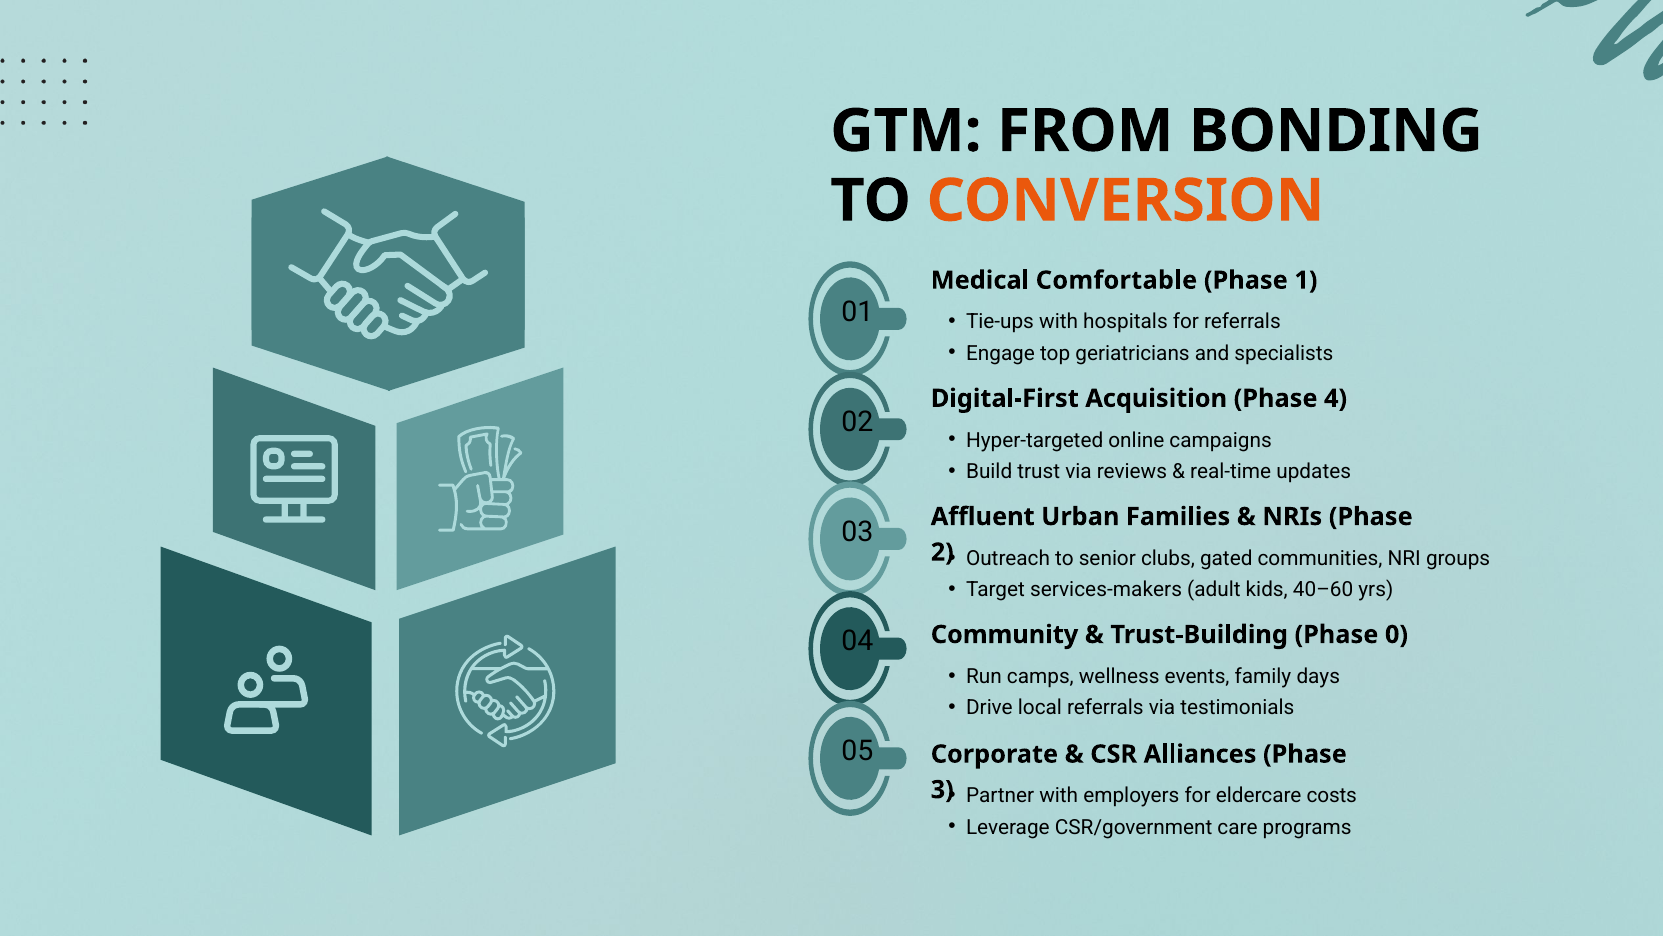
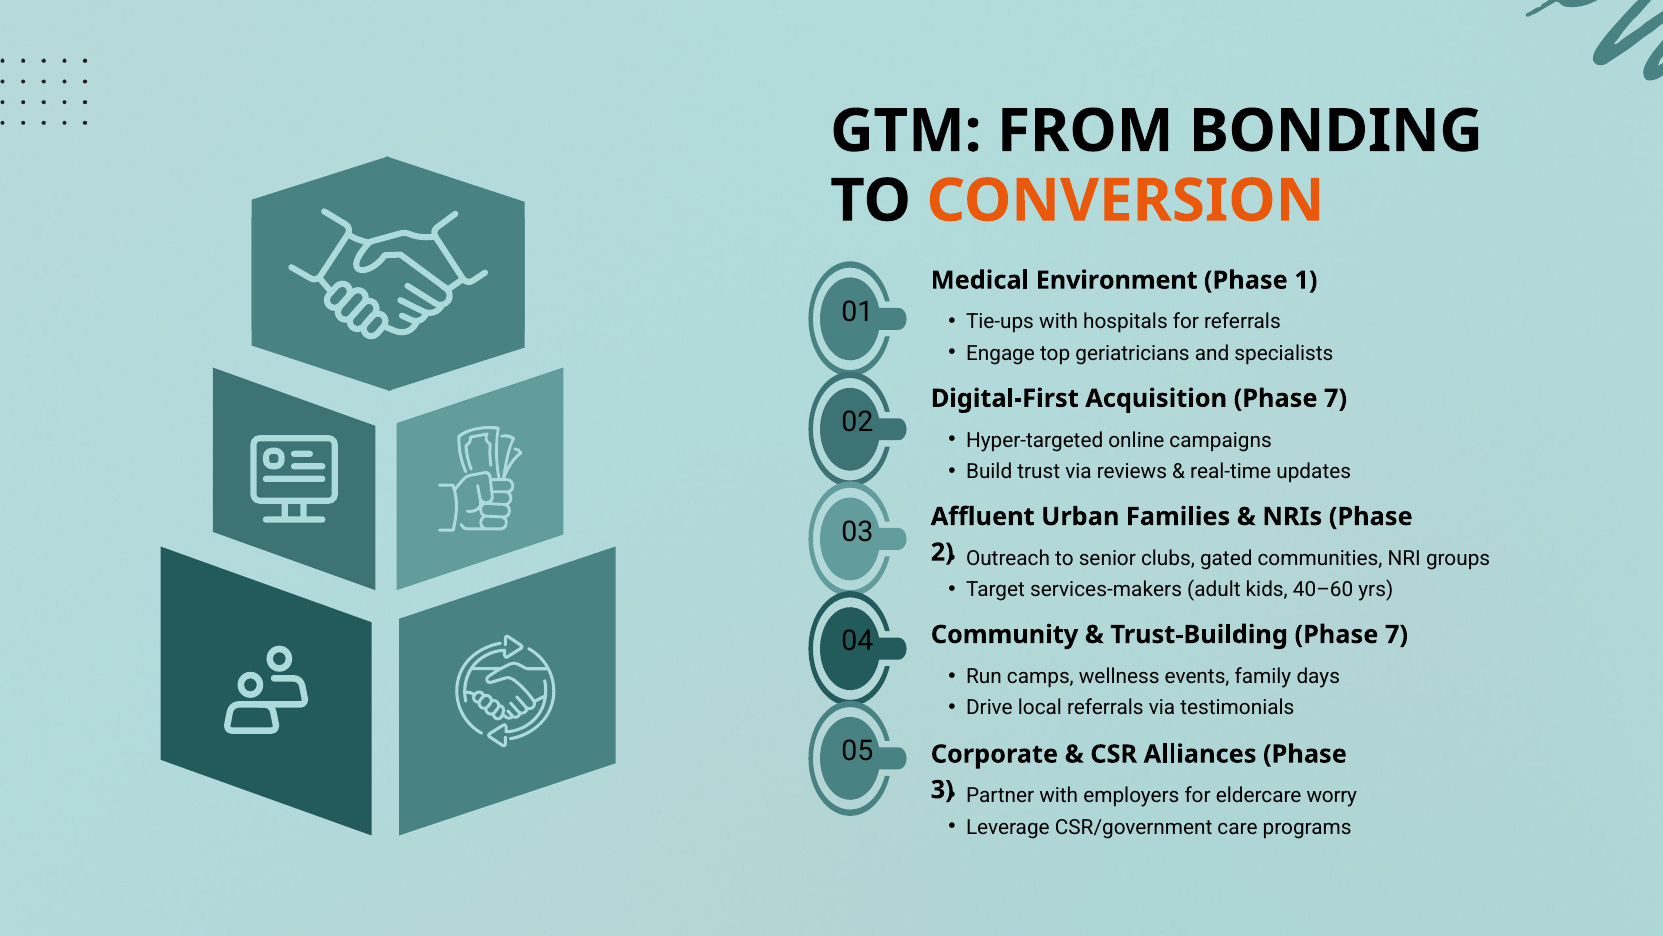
Comfortable: Comfortable -> Environment (1117, 280)
Acquisition Phase 4: 4 -> 7 (1336, 398)
Trust-Building Phase 0: 0 -> 7 (1396, 634)
costs: costs -> worry (1332, 796)
